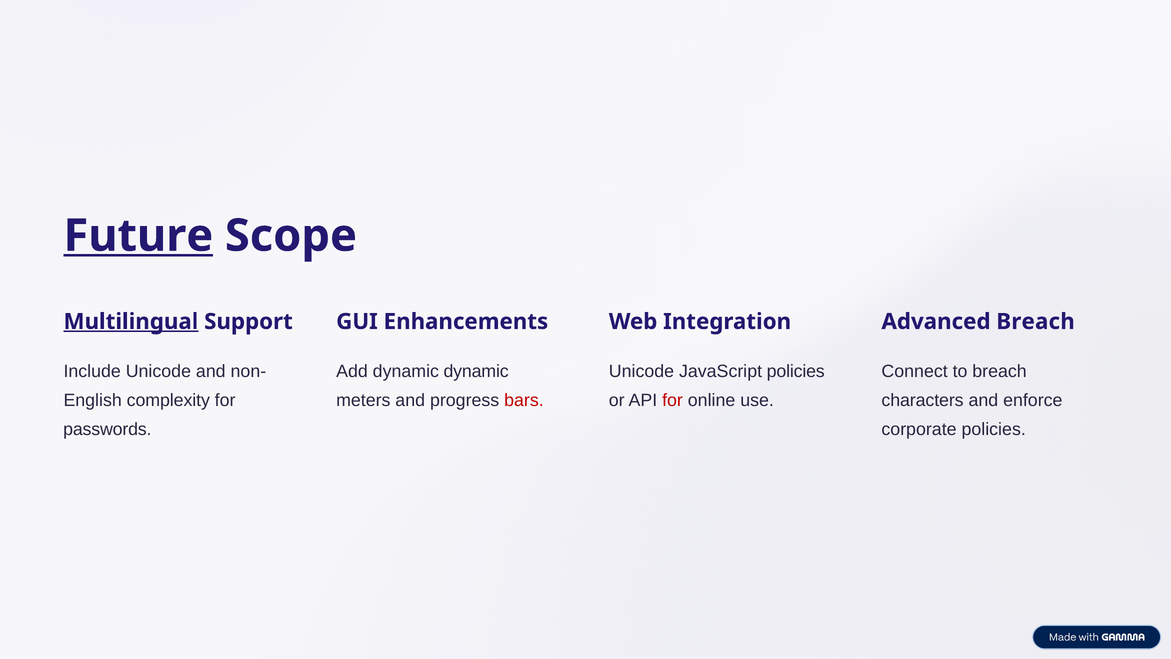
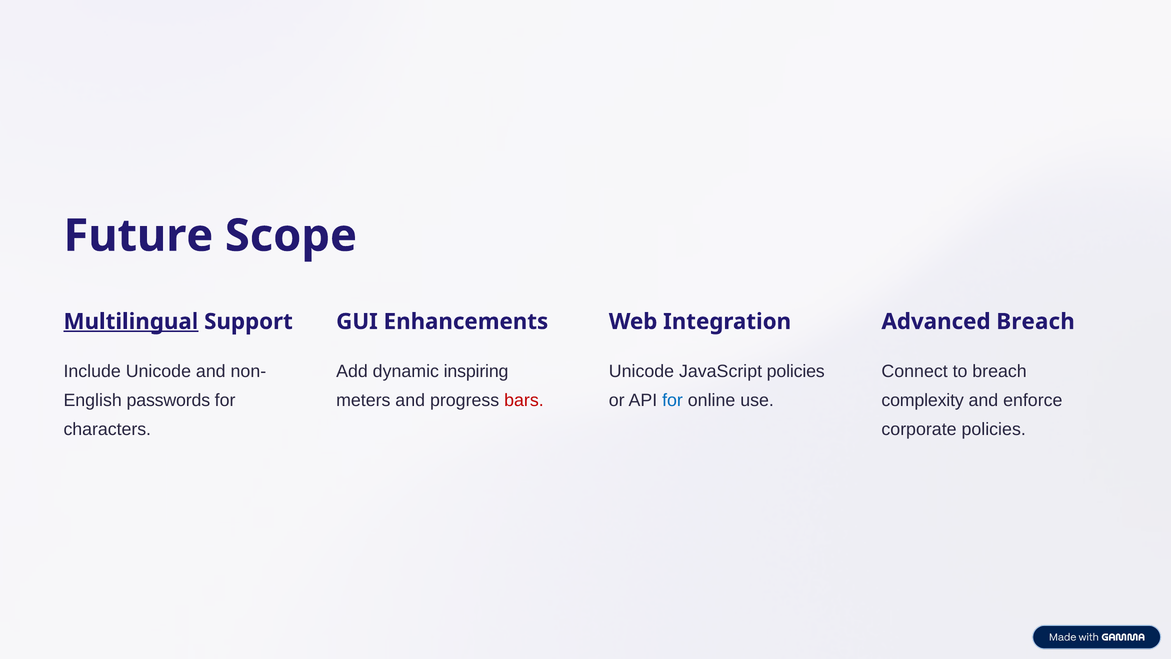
Future underline: present -> none (138, 236)
dynamic dynamic: dynamic -> inspiring (476, 371)
complexity: complexity -> passwords (168, 400)
for colour: red -> blue (673, 400)
characters: characters -> complexity (923, 400)
passwords: passwords -> characters (107, 429)
